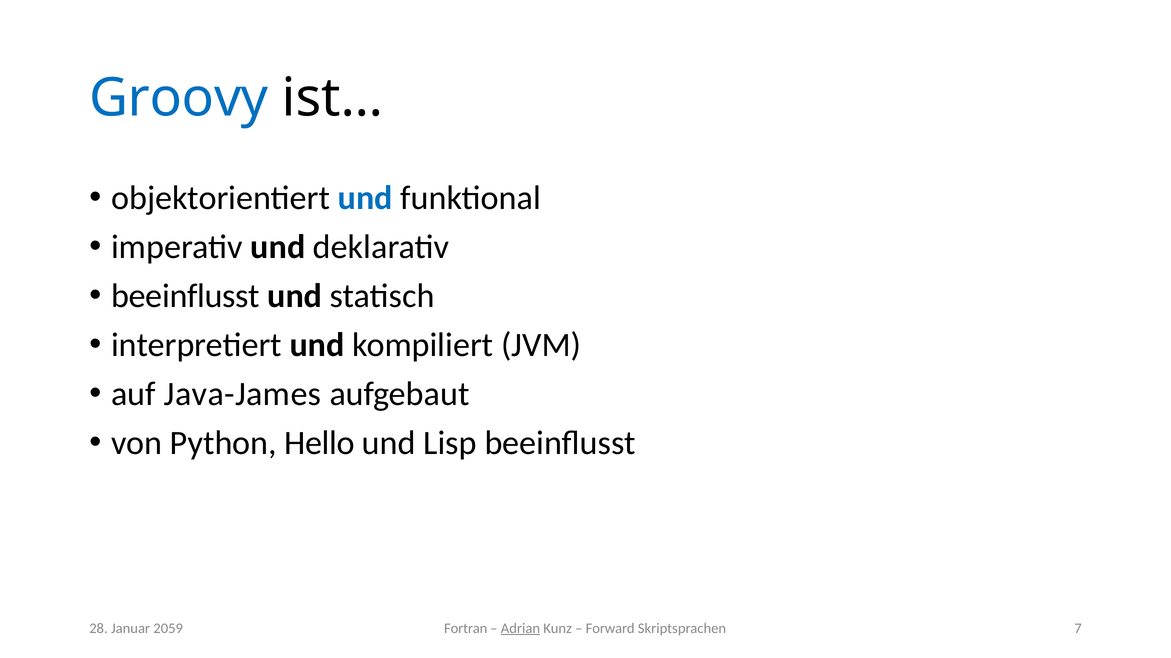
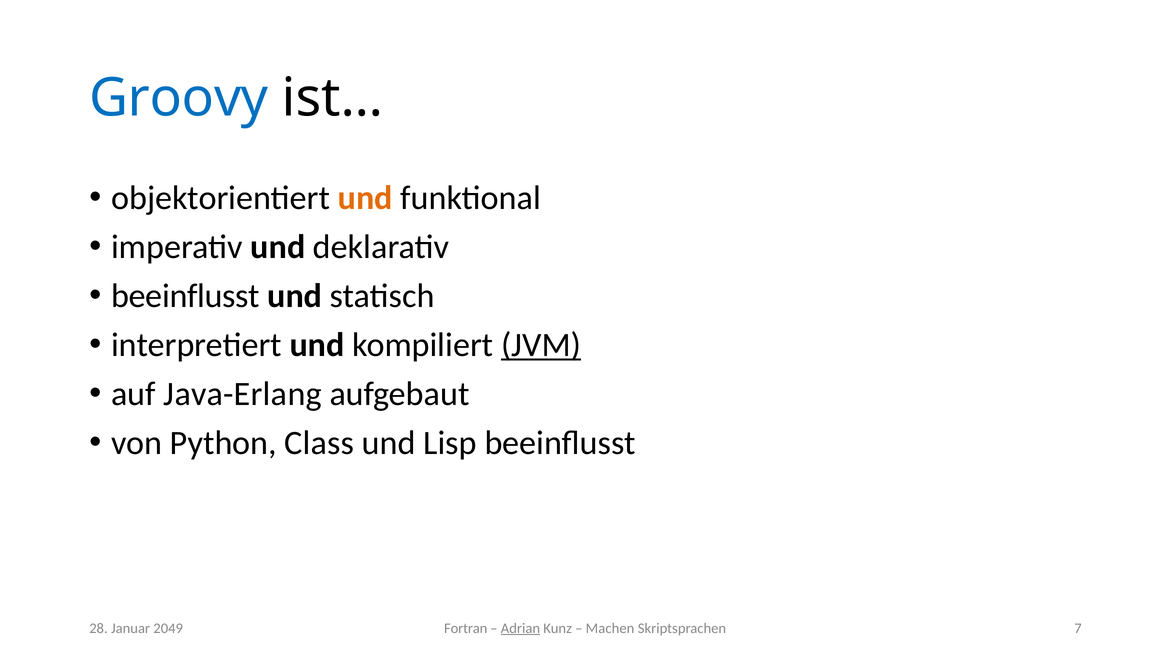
und colour: blue -> orange (365, 198)
JVM underline: none -> present (541, 345)
Java-James: Java-James -> Java-Erlang (243, 394)
Hello: Hello -> Class (319, 443)
Forward: Forward -> Machen (610, 629)
2059: 2059 -> 2049 (168, 629)
